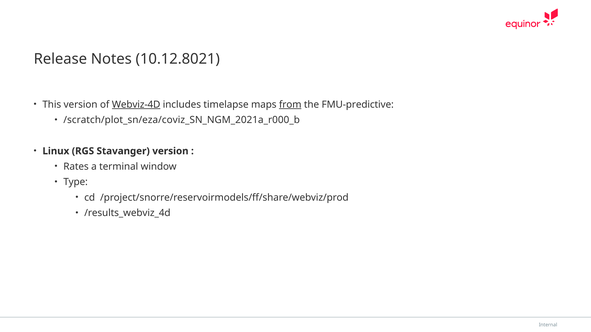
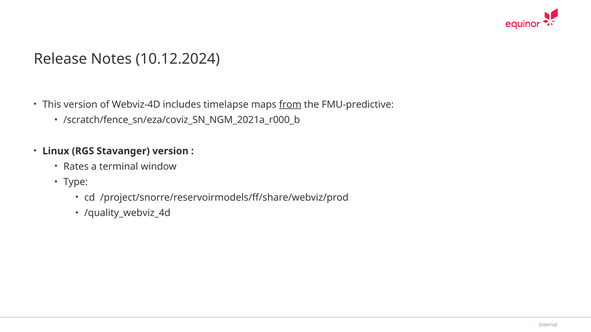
10.12.8021: 10.12.8021 -> 10.12.2024 (178, 59)
Webviz-4D underline: present -> none (136, 105)
/scratch/plot_sn/eza/coviz_SN_NGM_2021a_r000_b: /scratch/plot_sn/eza/coviz_SN_NGM_2021a_r000_b -> /scratch/fence_sn/eza/coviz_SN_NGM_2021a_r000_b (182, 120)
/results_webviz_4d: /results_webviz_4d -> /quality_webviz_4d (127, 213)
